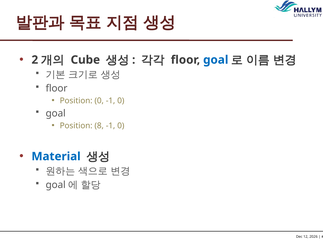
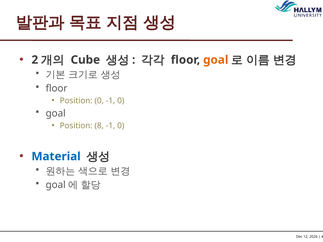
goal colour: blue -> orange (216, 60)
